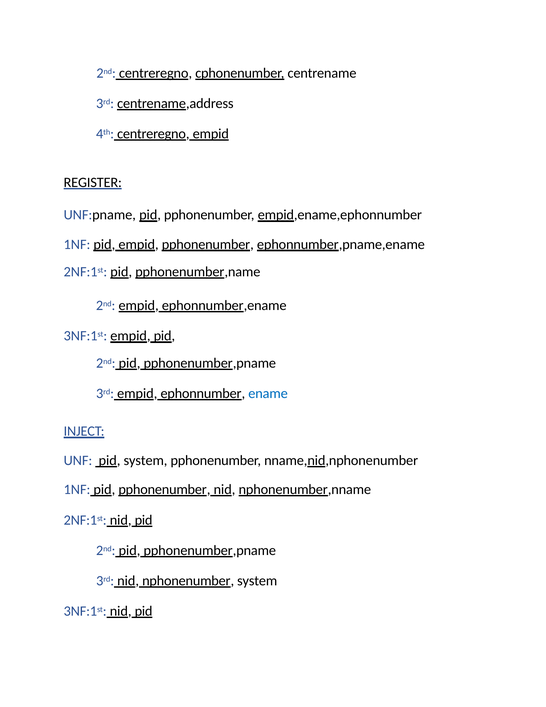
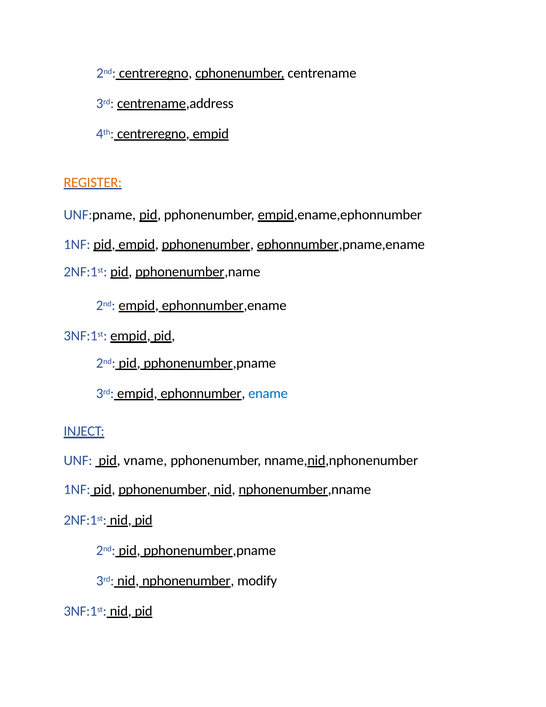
REGISTER colour: black -> orange (93, 182)
pid system: system -> vname (145, 460)
nphonenumber system: system -> modify (257, 580)
